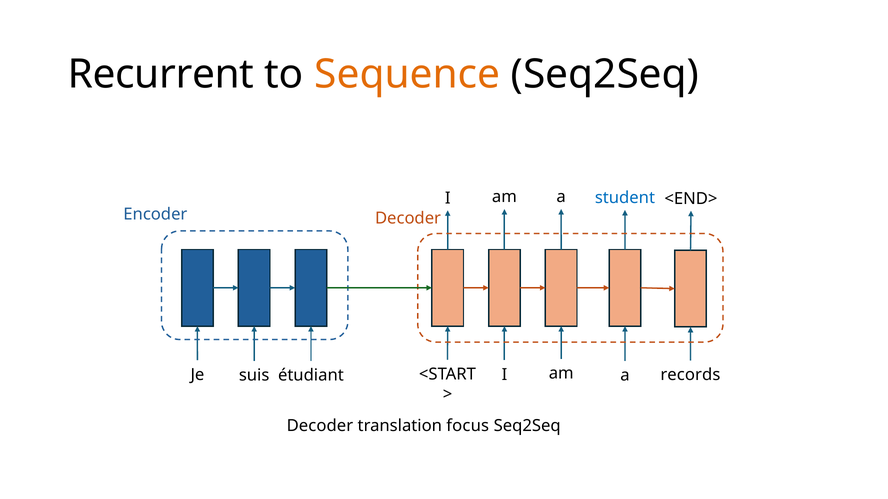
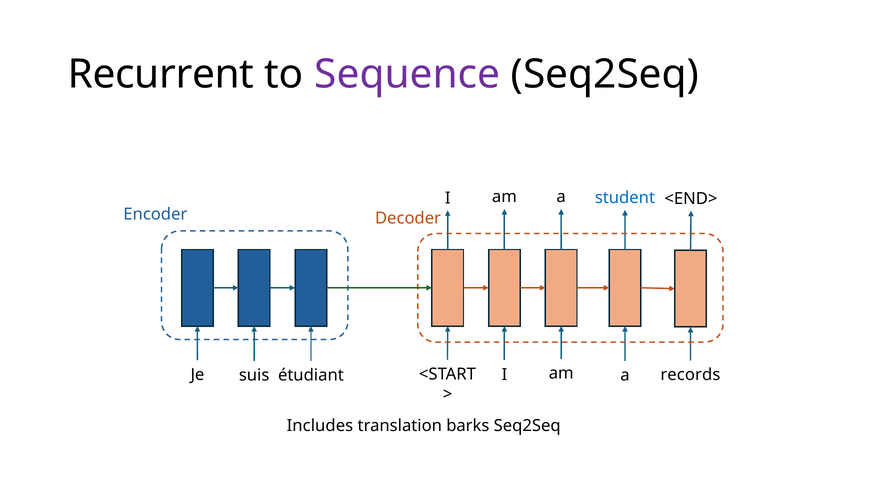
Sequence colour: orange -> purple (407, 75)
Decoder: Decoder -> Includes (320, 426)
focus: focus -> barks (468, 426)
